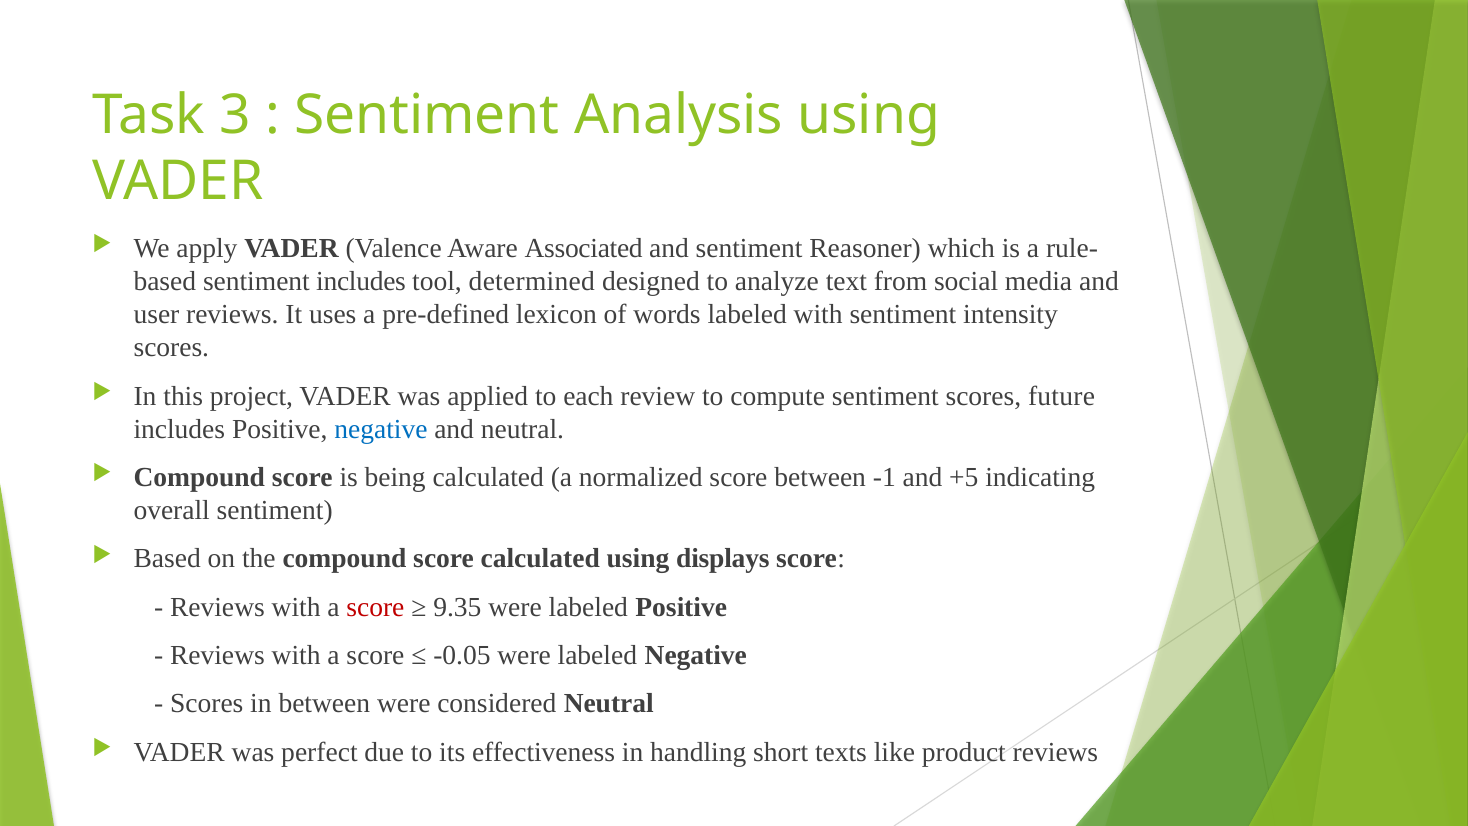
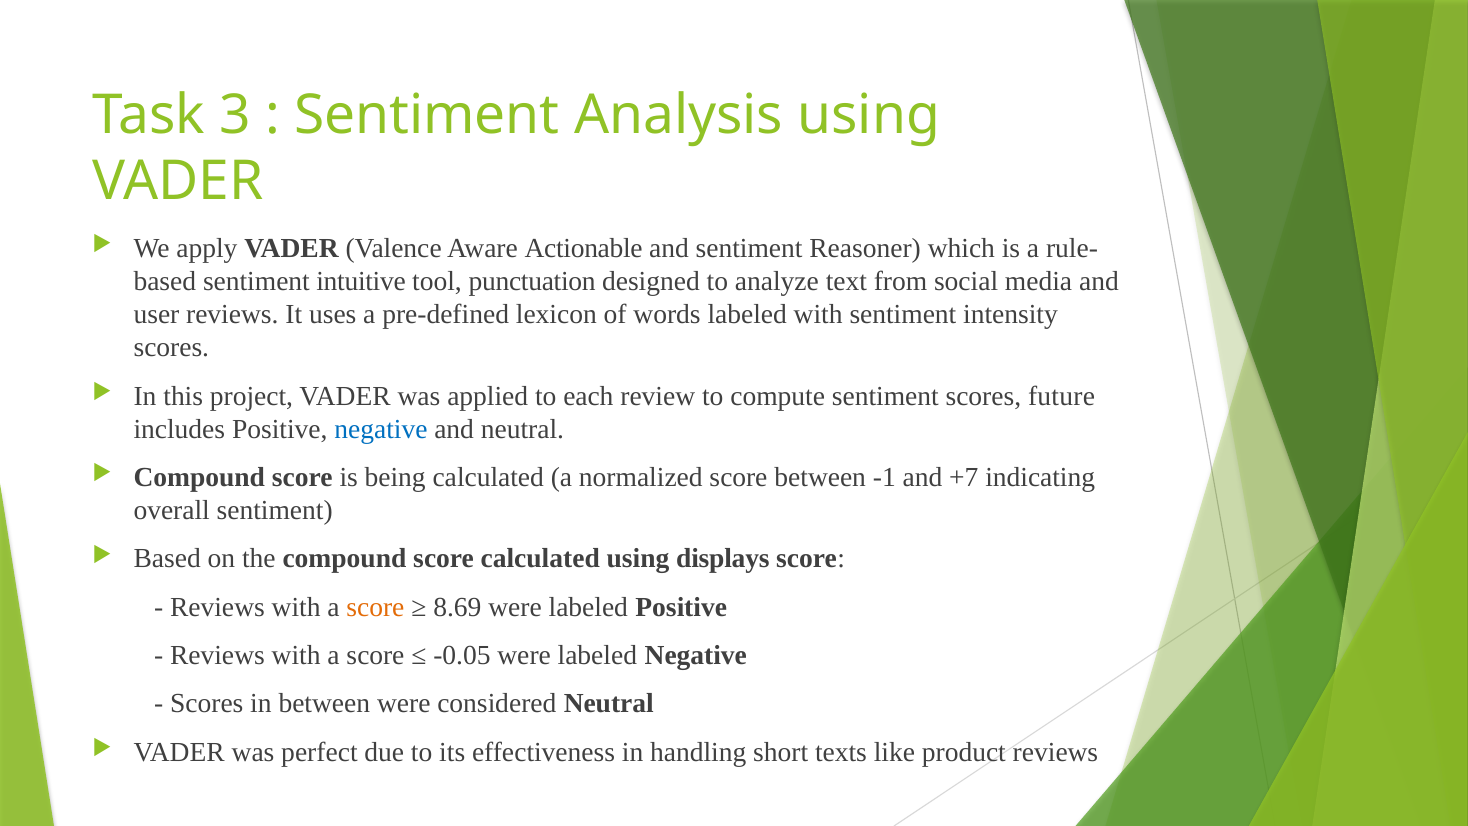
Associated: Associated -> Actionable (584, 248)
sentiment includes: includes -> intuitive (361, 281)
determined: determined -> punctuation (532, 281)
+5: +5 -> +7 (964, 477)
score colour: red -> orange (375, 607)
9.35: 9.35 -> 8.69 (457, 607)
